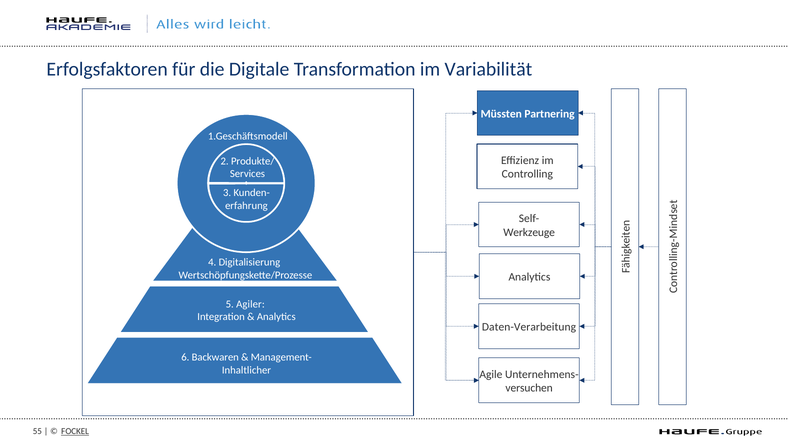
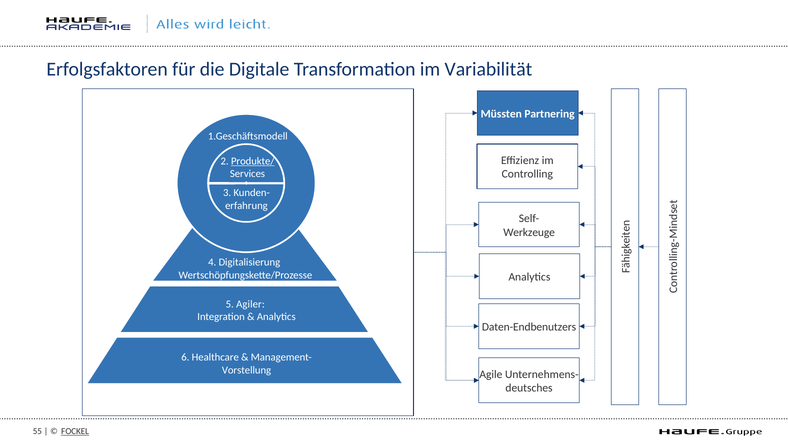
Produkte/ underline: none -> present (253, 161)
Daten-Verarbeitung: Daten-Verarbeitung -> Daten-Endbenutzers (529, 327)
Backwaren: Backwaren -> Healthcare (215, 358)
Inhaltlicher: Inhaltlicher -> Vorstellung (247, 370)
versuchen: versuchen -> deutsches (529, 388)
